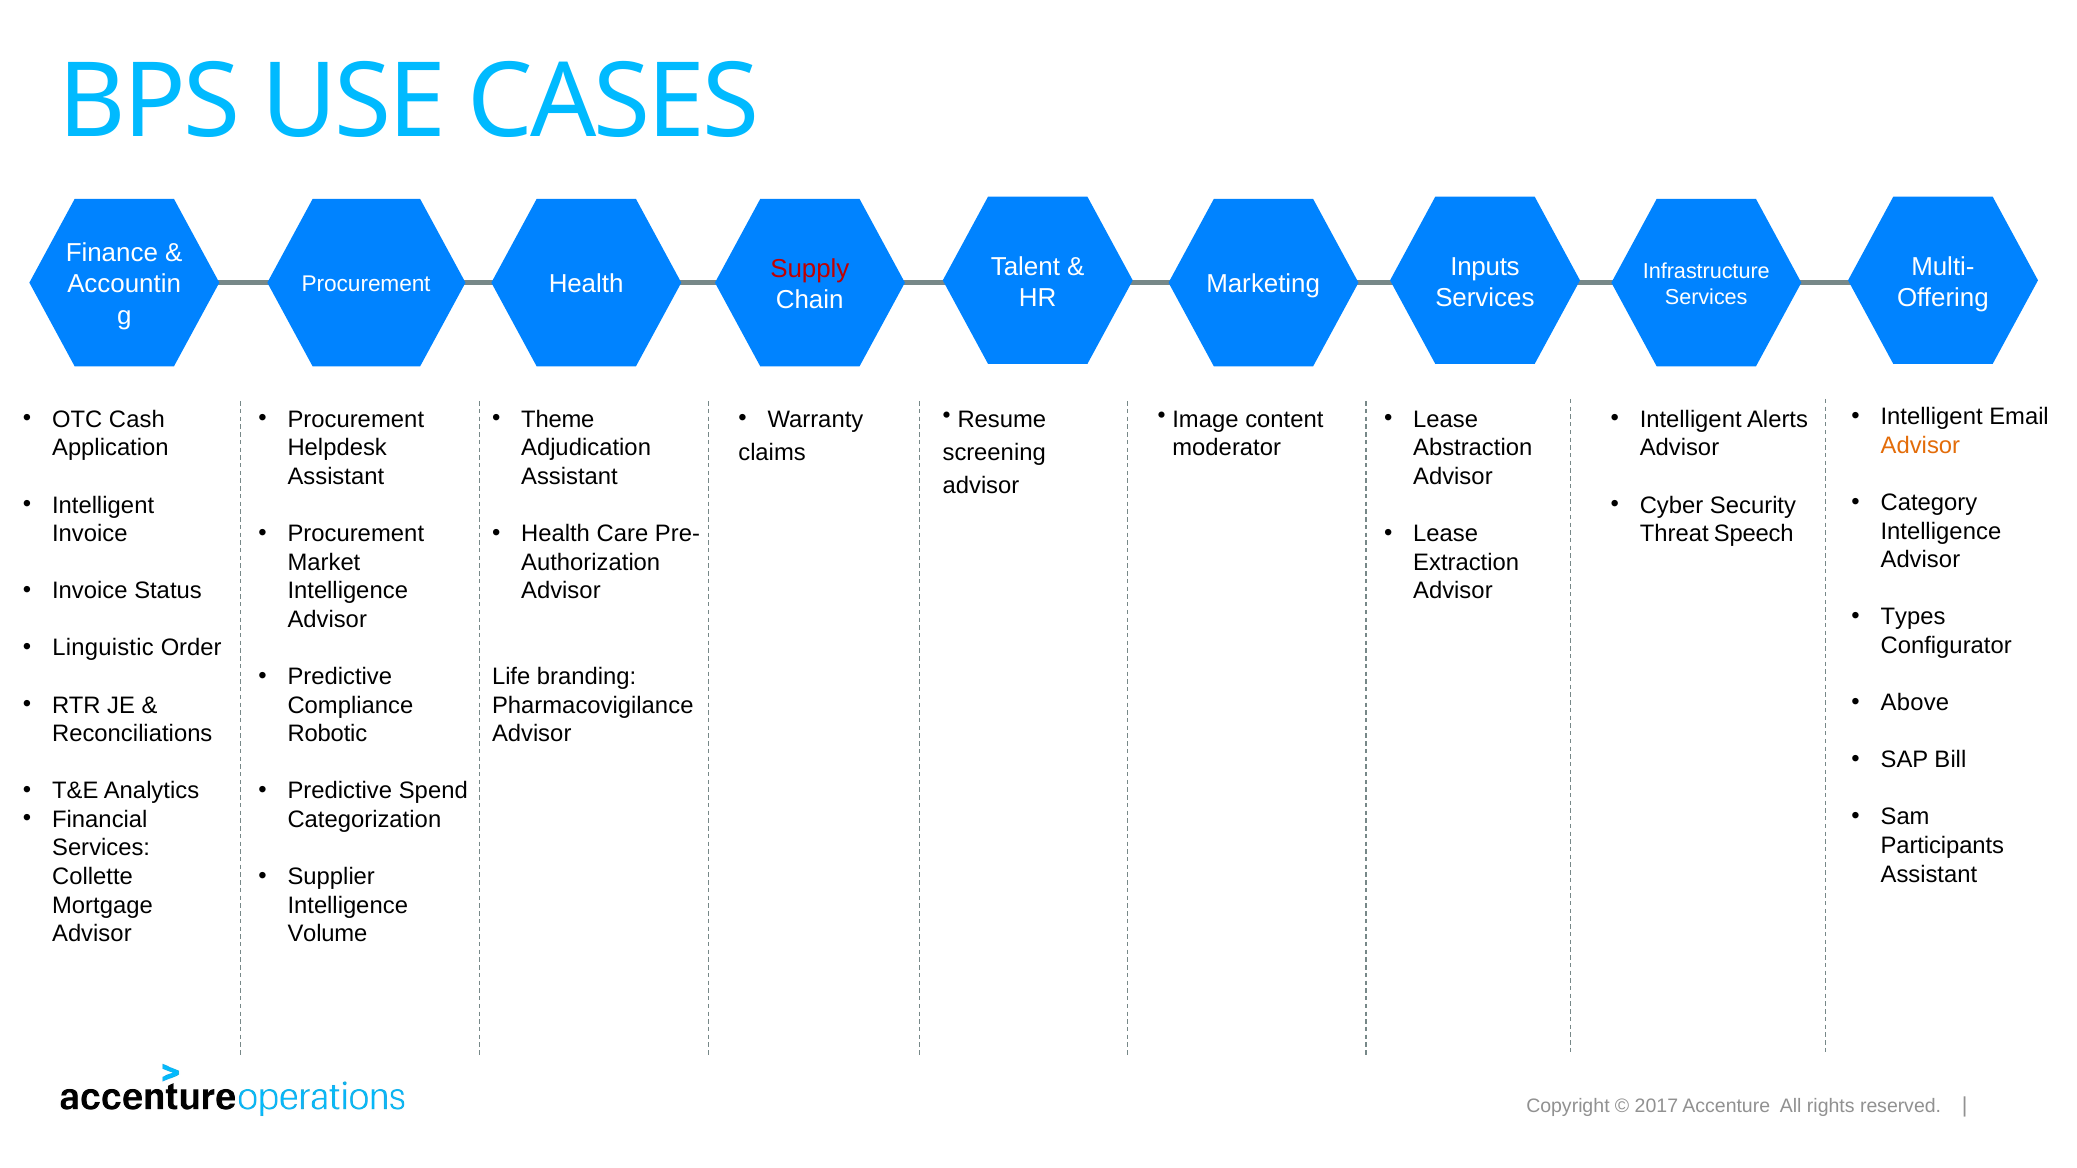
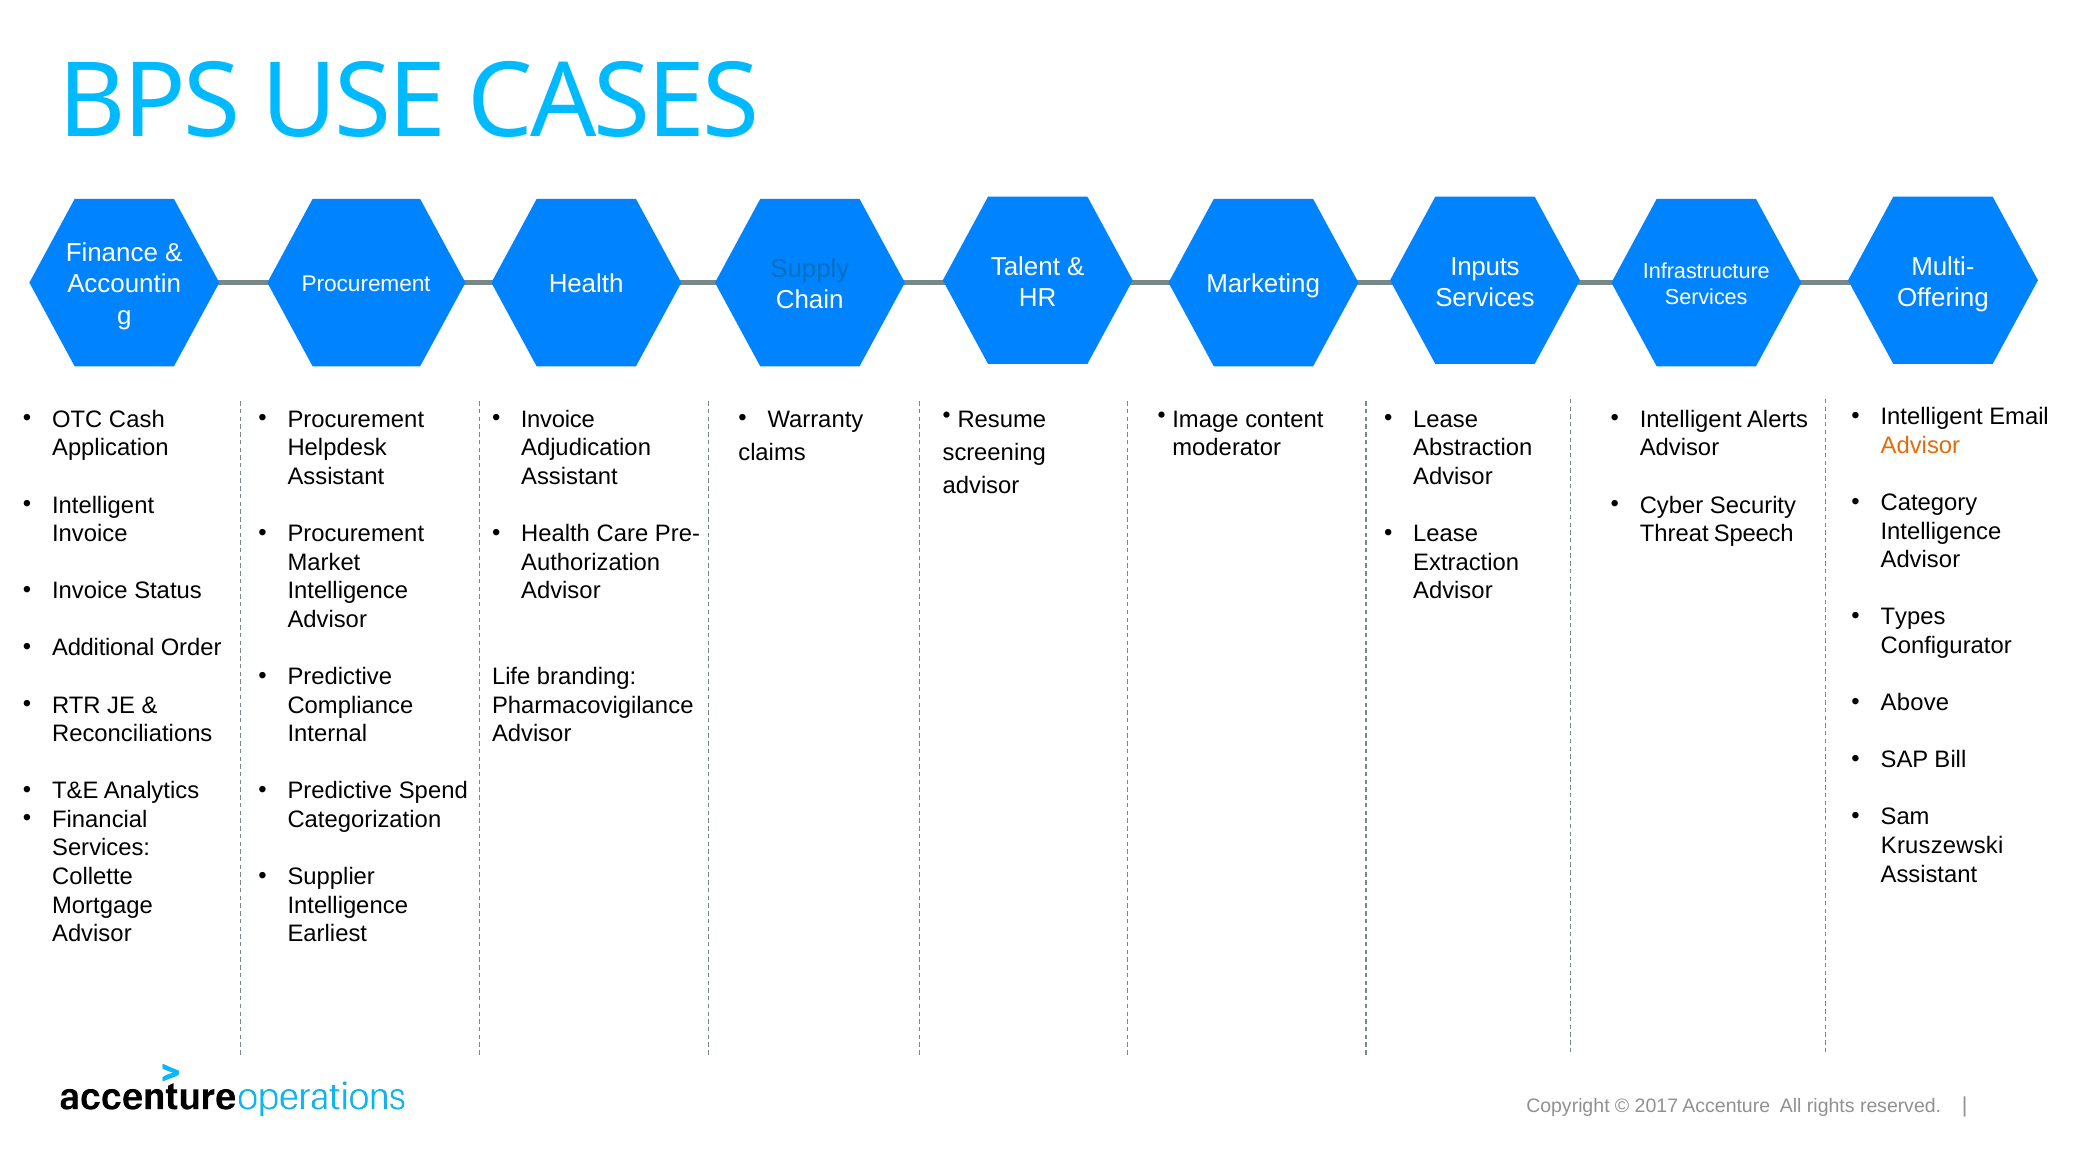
Supply colour: red -> blue (810, 269)
Theme: Theme -> Invoice (558, 420)
Linguistic: Linguistic -> Additional (103, 648)
Robotic: Robotic -> Internal (327, 734)
Participants: Participants -> Kruszewski (1942, 846)
Volume: Volume -> Earliest (327, 934)
